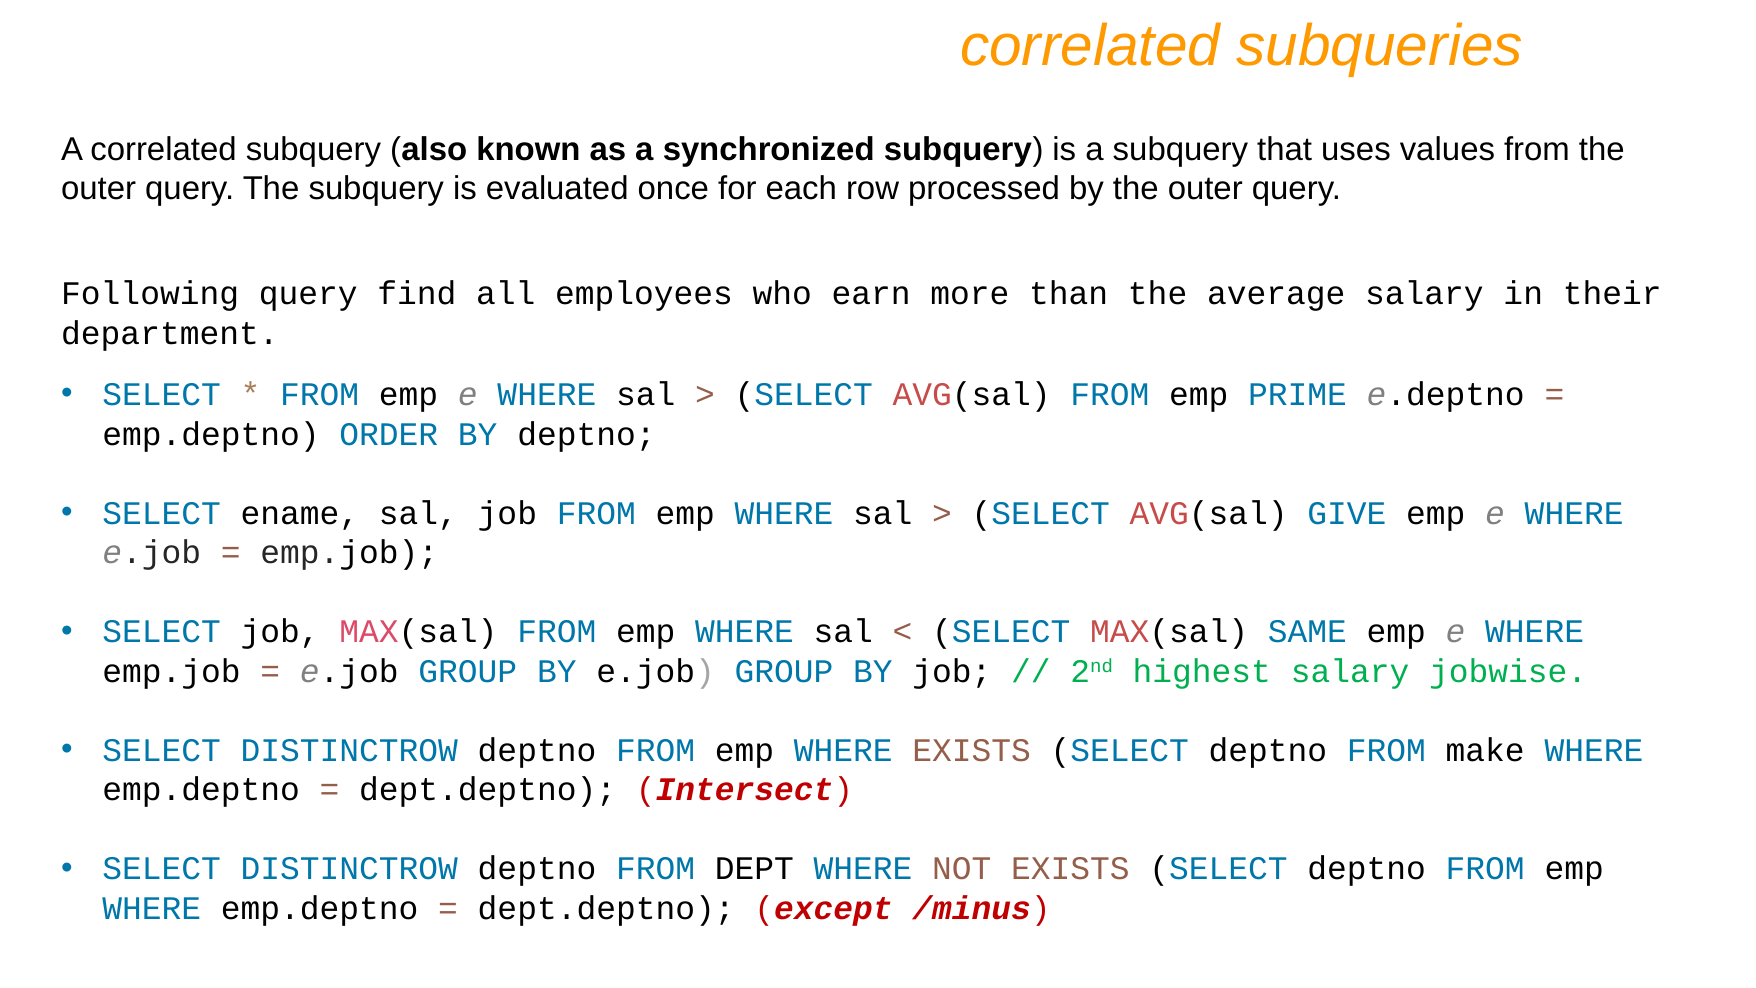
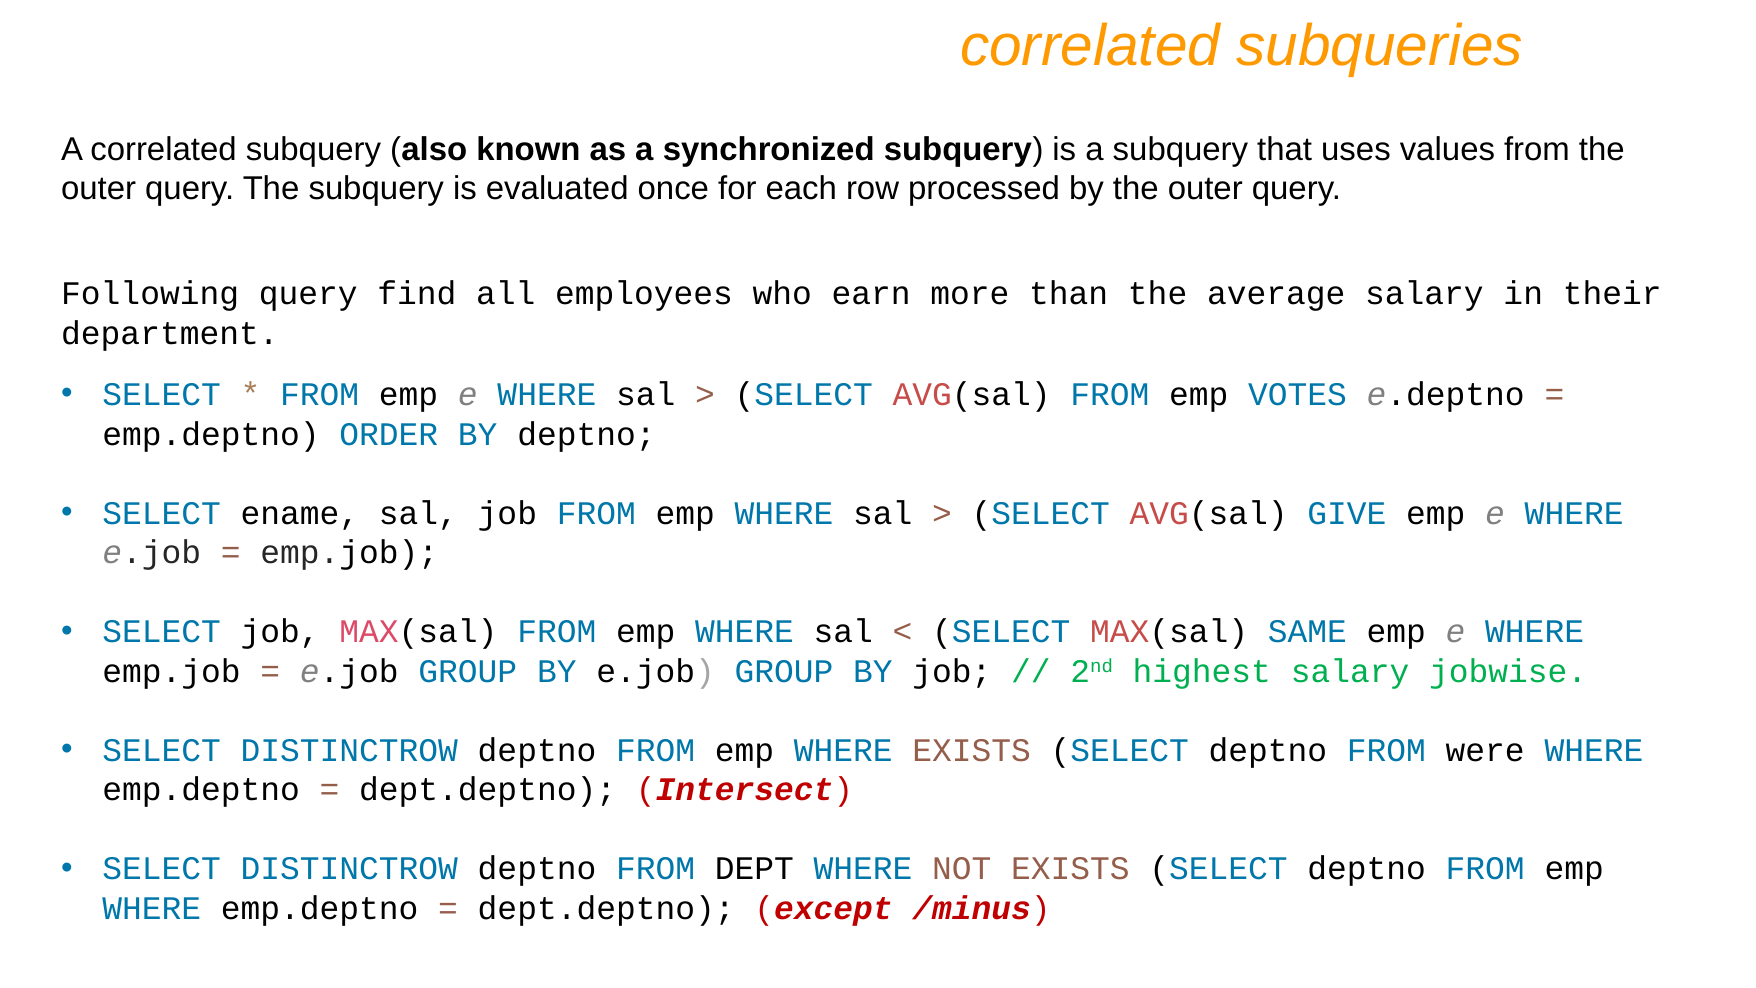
PRIME: PRIME -> VOTES (1298, 395)
make: make -> were (1485, 750)
